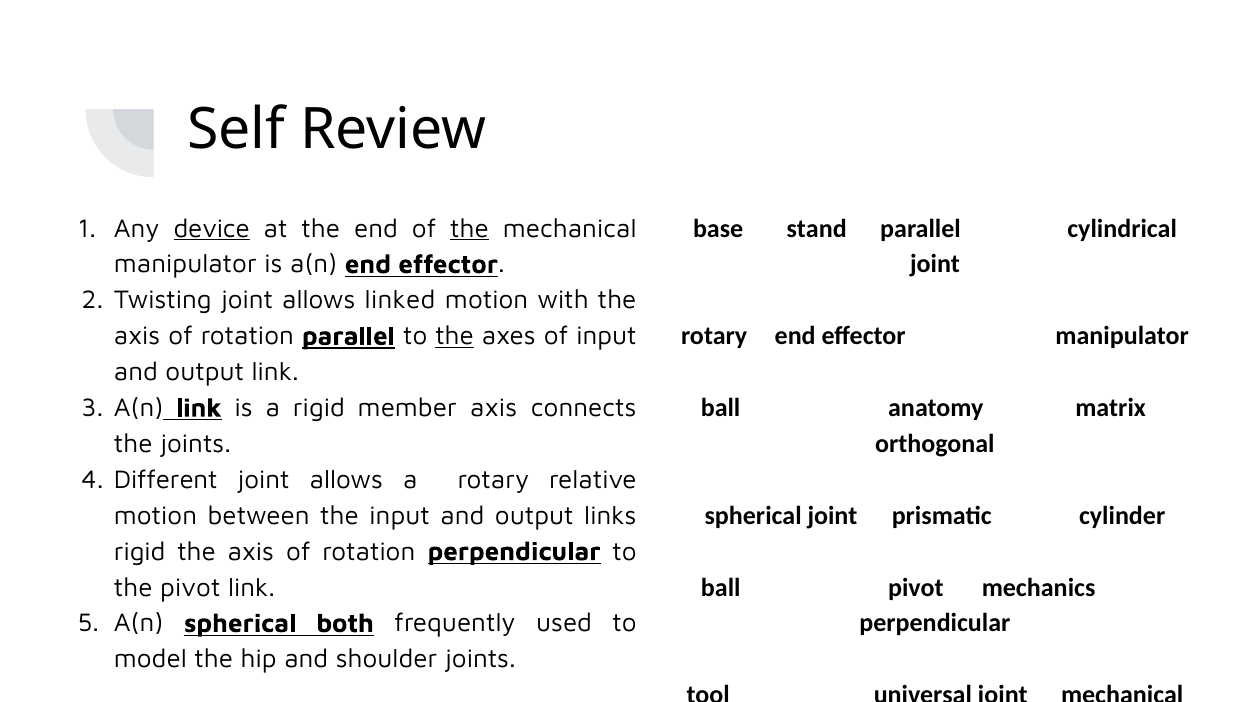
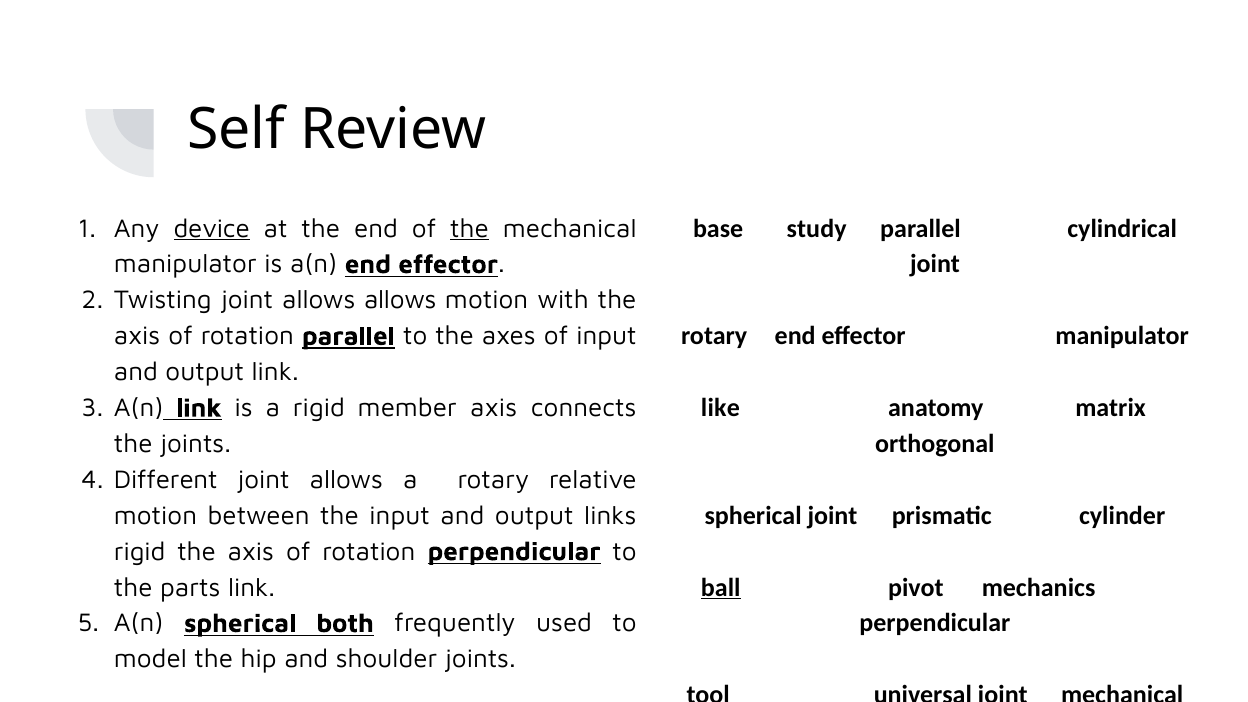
stand: stand -> study (817, 229)
allows linked: linked -> allows (400, 300)
the underline: present -> none (455, 336)
ball: ball -> like (720, 408)
the pivot: pivot -> parts (190, 587)
ball underline: none -> present (721, 587)
